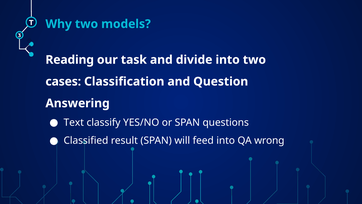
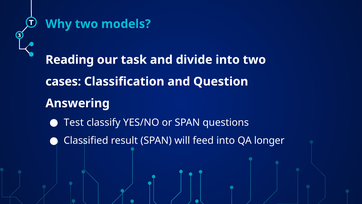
Text: Text -> Test (74, 122)
wrong: wrong -> longer (269, 140)
